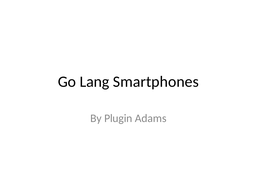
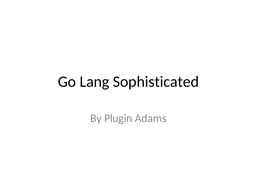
Smartphones: Smartphones -> Sophisticated (156, 82)
